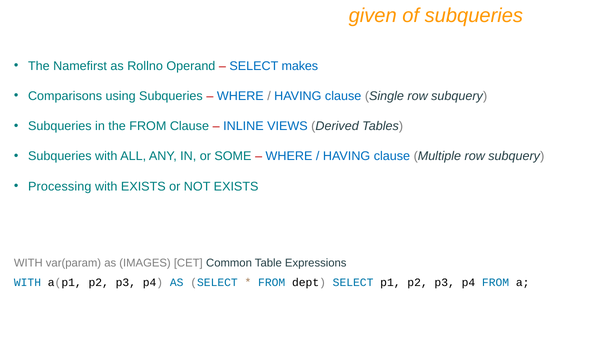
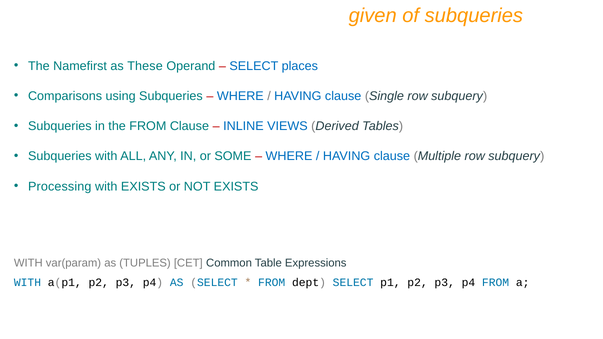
Rollno: Rollno -> These (145, 66)
makes: makes -> places (300, 66)
IMAGES: IMAGES -> TUPLES (145, 263)
